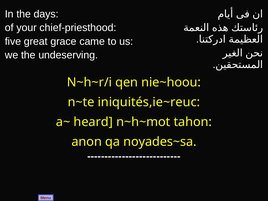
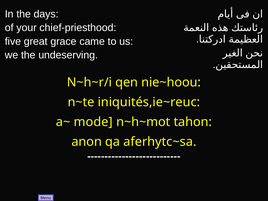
heard: heard -> mode (93, 122)
noyades~sa: noyades~sa -> aferhytc~sa (160, 142)
